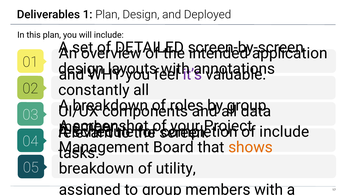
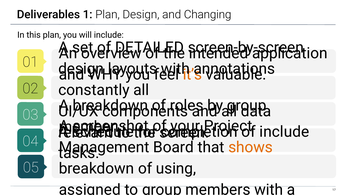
Deployed: Deployed -> Changing (208, 15)
it’s colour: purple -> orange (192, 74)
utility: utility -> using (176, 168)
